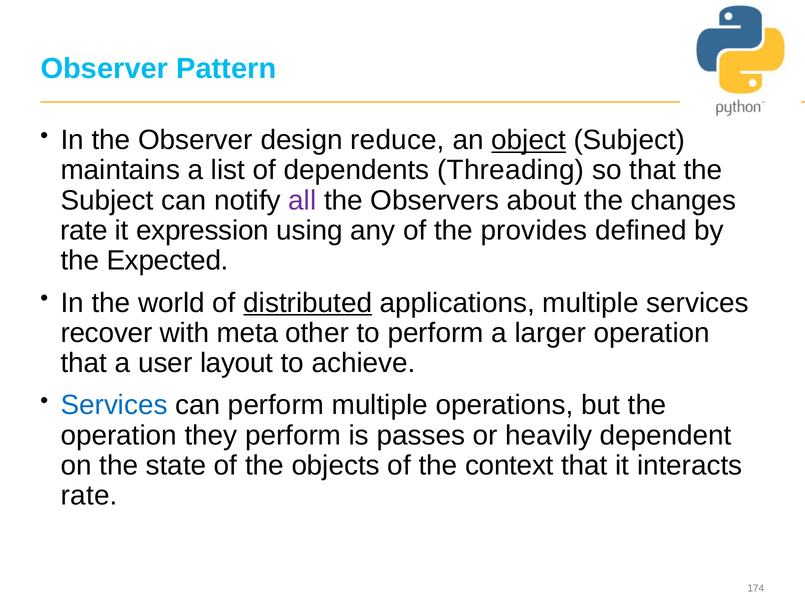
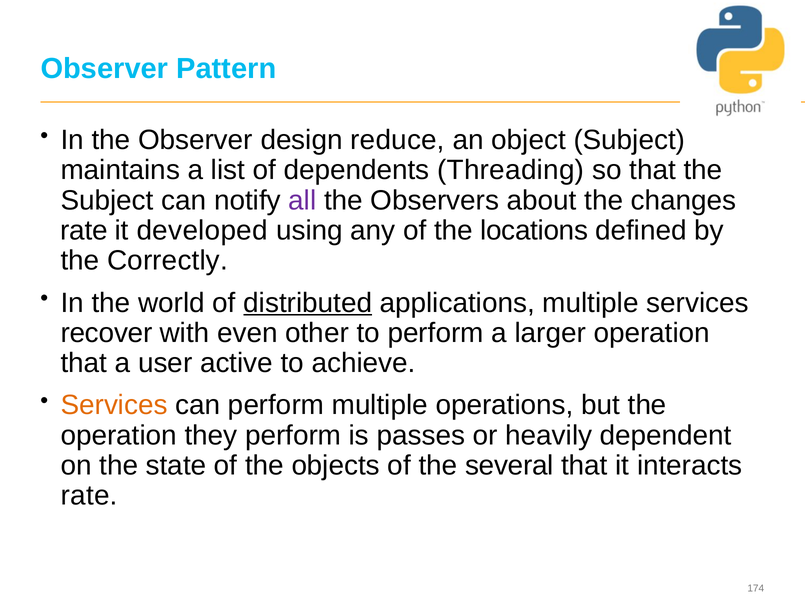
object underline: present -> none (529, 140)
expression: expression -> developed (202, 231)
provides: provides -> locations (534, 231)
Expected: Expected -> Correctly (167, 261)
meta: meta -> even (247, 333)
layout: layout -> active (236, 364)
Services colour: blue -> orange (114, 406)
context: context -> several (509, 466)
